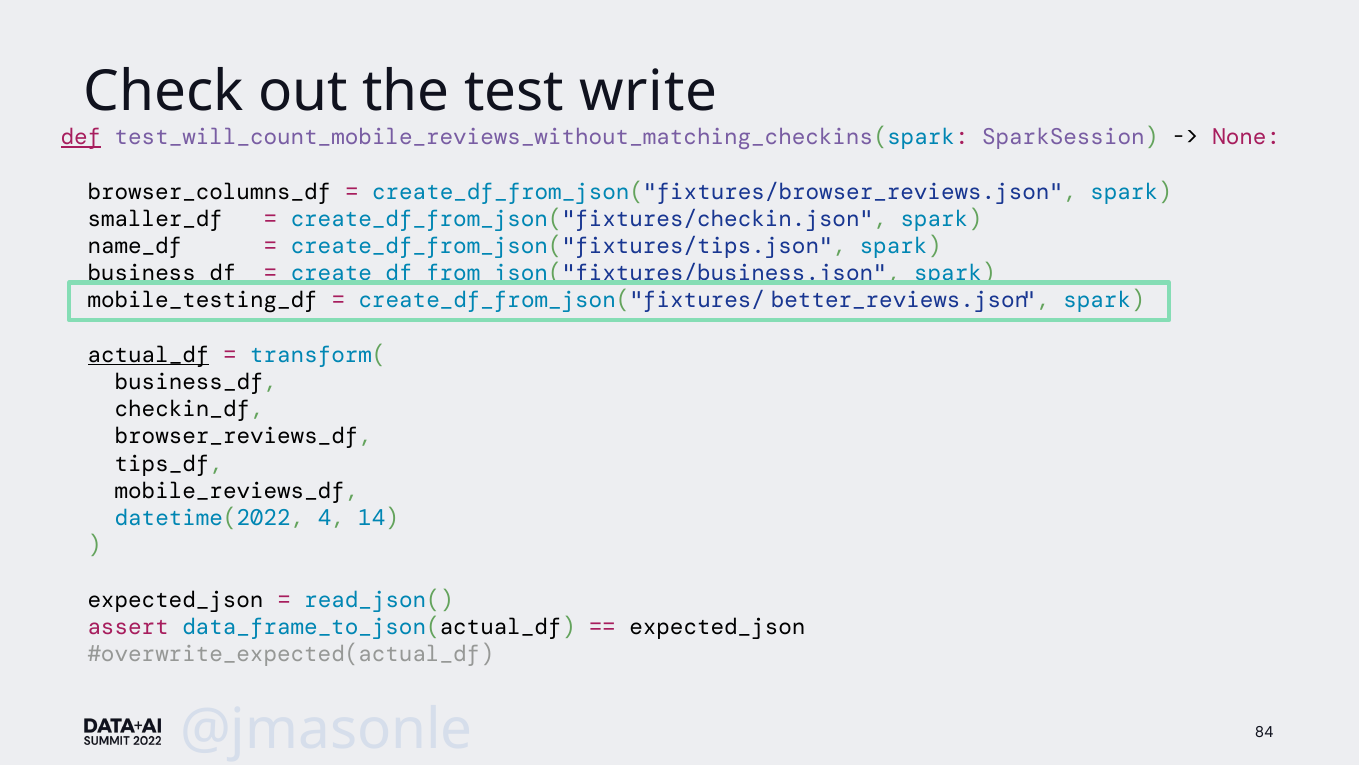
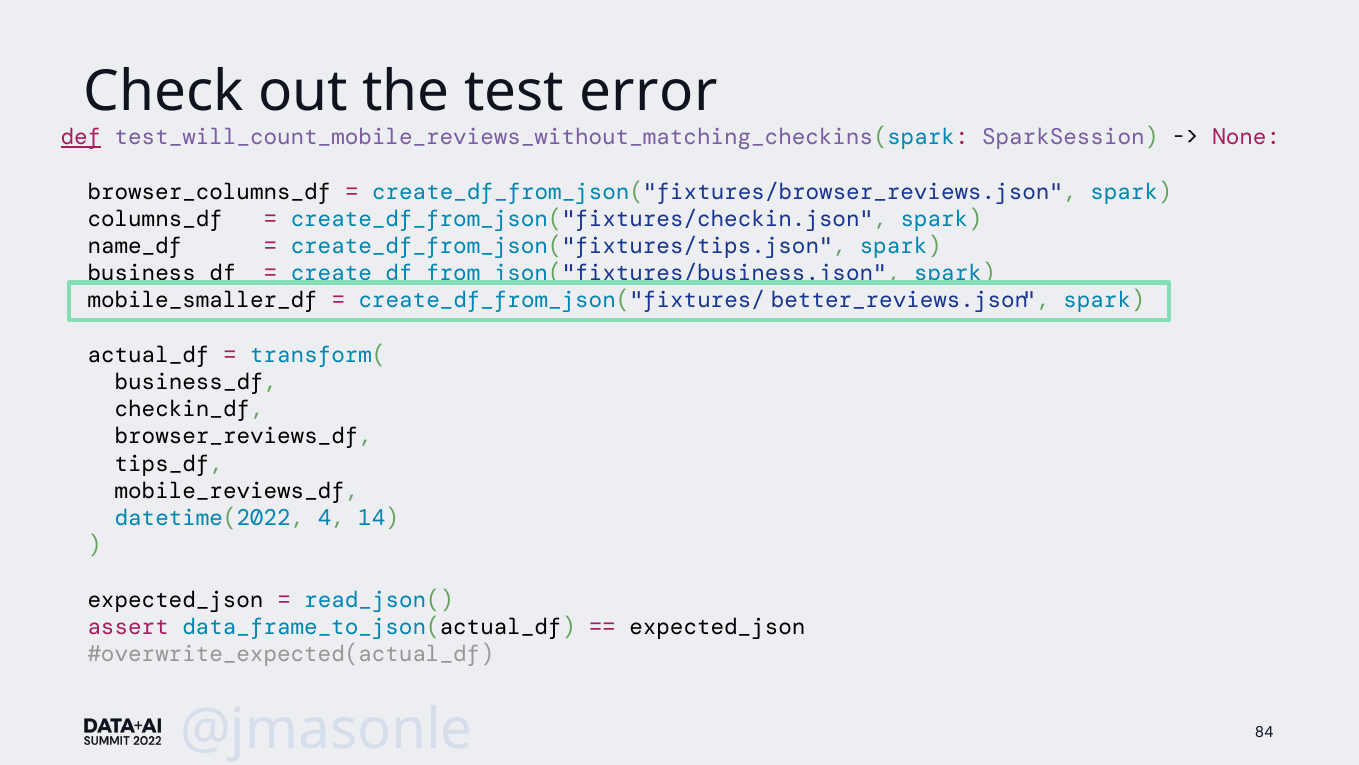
write: write -> error (648, 92)
smaller_df: smaller_df -> columns_df (155, 219)
mobile_testing_df: mobile_testing_df -> mobile_smaller_df (203, 300)
actual_df underline: present -> none (149, 355)
